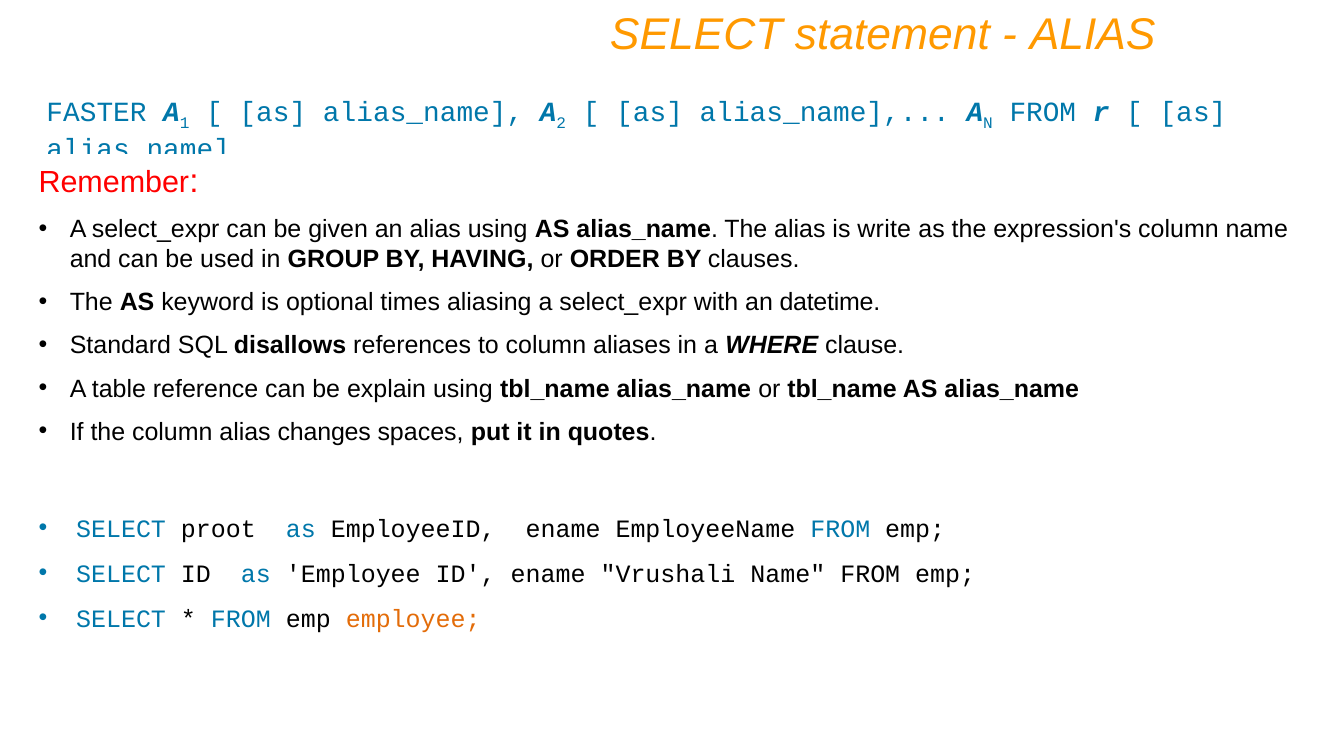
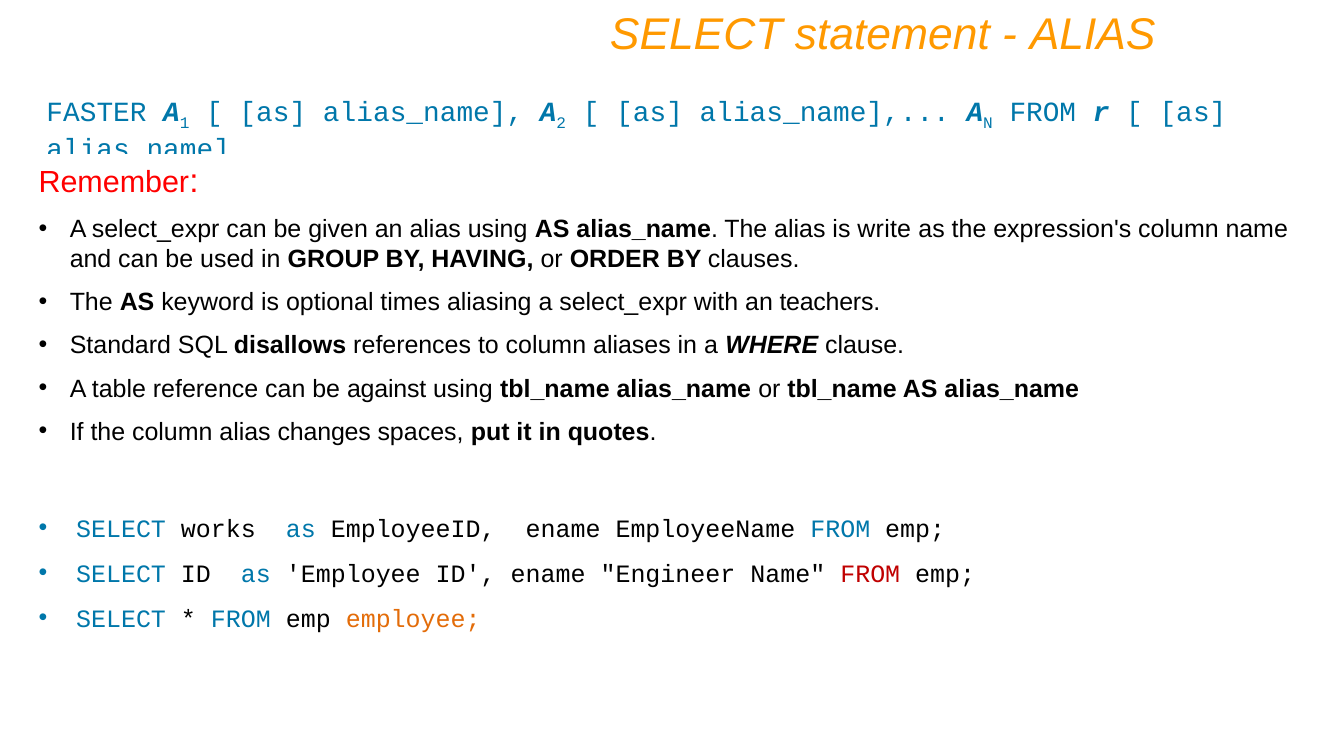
datetime: datetime -> teachers (830, 302)
explain: explain -> against (387, 389)
proot: proot -> works (218, 529)
Vrushali: Vrushali -> Engineer (668, 574)
FROM colour: black -> red (870, 574)
